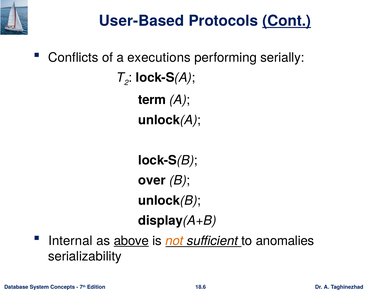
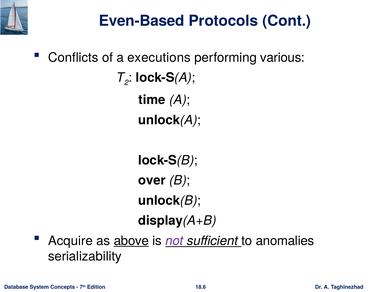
User-Based: User-Based -> Even-Based (142, 21)
Cont underline: present -> none (287, 21)
serially: serially -> various (282, 58)
term: term -> time (152, 100)
Internal: Internal -> Acquire (70, 241)
not colour: orange -> purple (174, 241)
